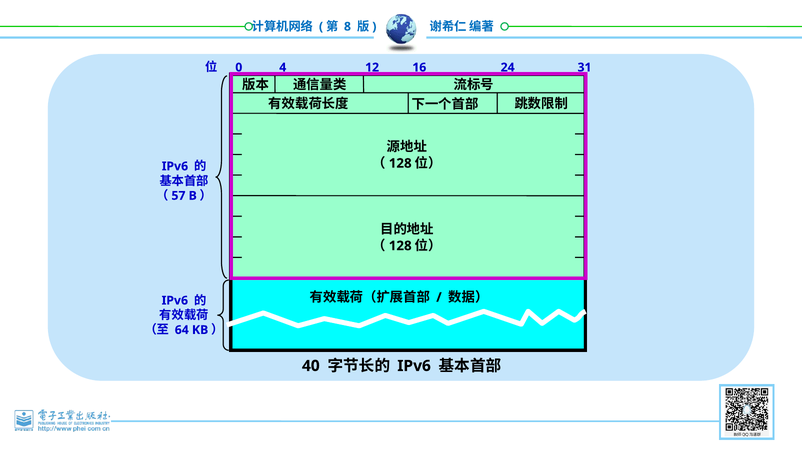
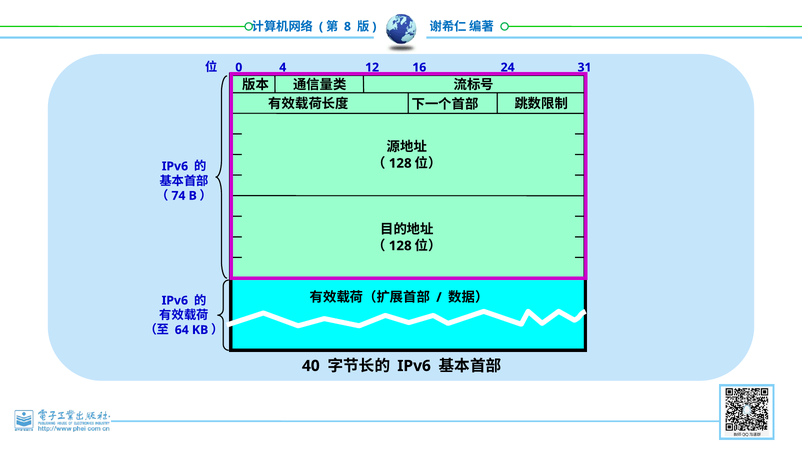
57: 57 -> 74 (178, 196)
